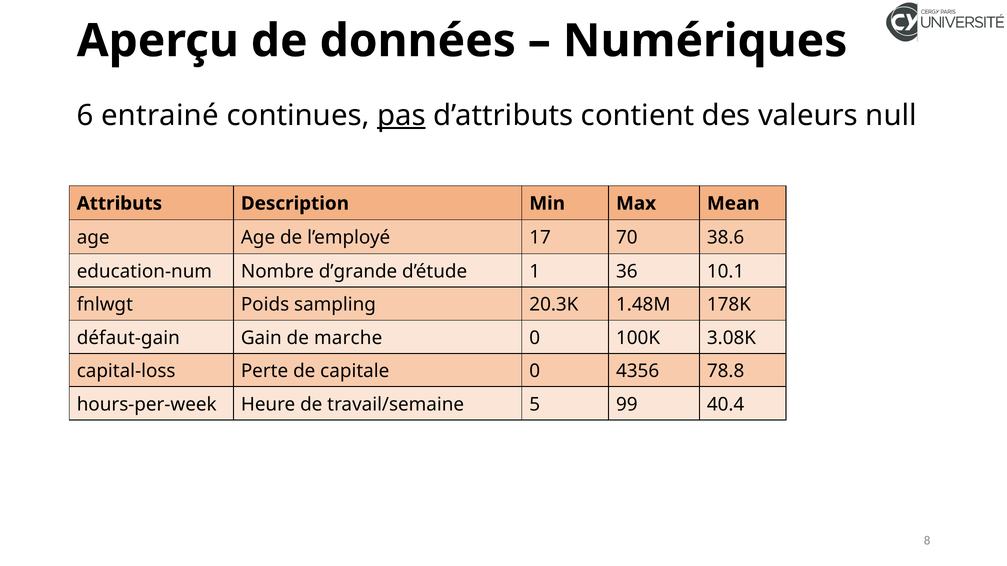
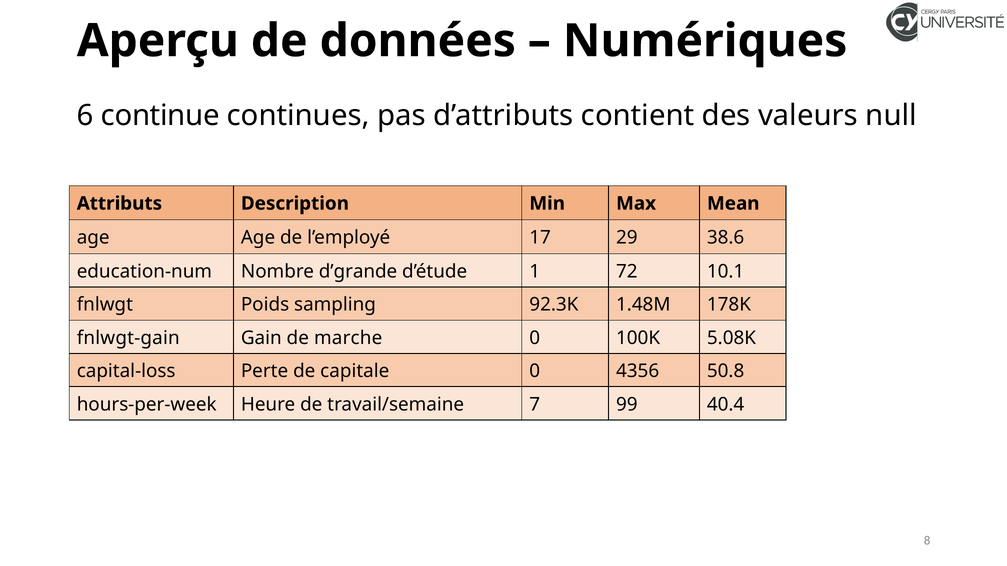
entrainé: entrainé -> continue (160, 116)
pas underline: present -> none (401, 116)
70: 70 -> 29 (627, 238)
36: 36 -> 72 (627, 272)
20.3K: 20.3K -> 92.3K (554, 305)
défaut-gain: défaut-gain -> fnlwgt-gain (128, 338)
3.08K: 3.08K -> 5.08K (731, 338)
78.8: 78.8 -> 50.8 (726, 371)
5: 5 -> 7 (535, 405)
